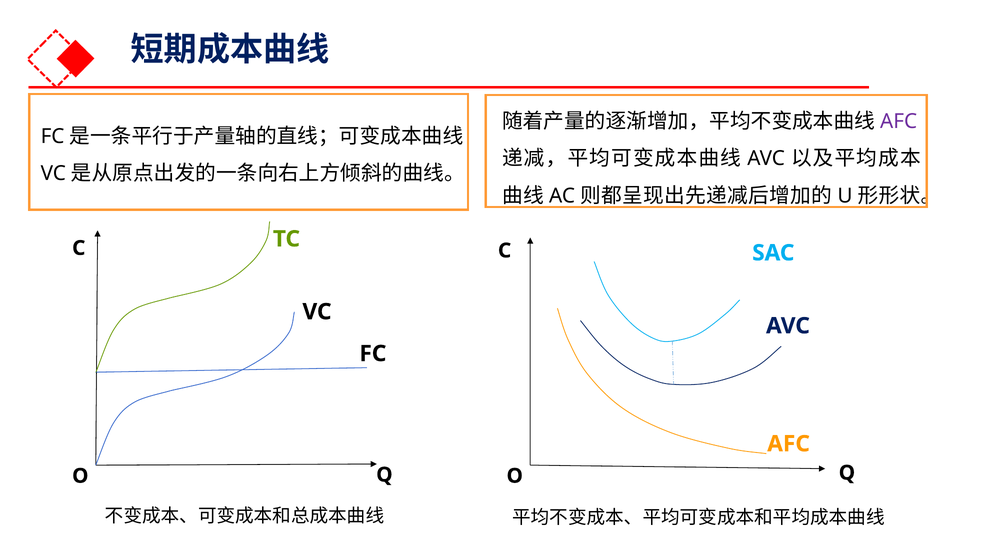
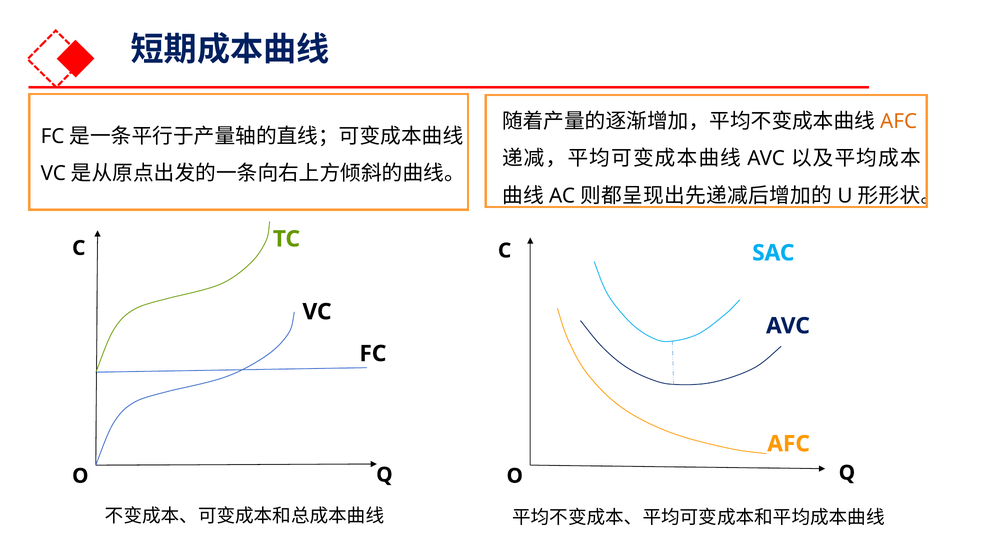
AFC colour: purple -> orange (899, 122)
